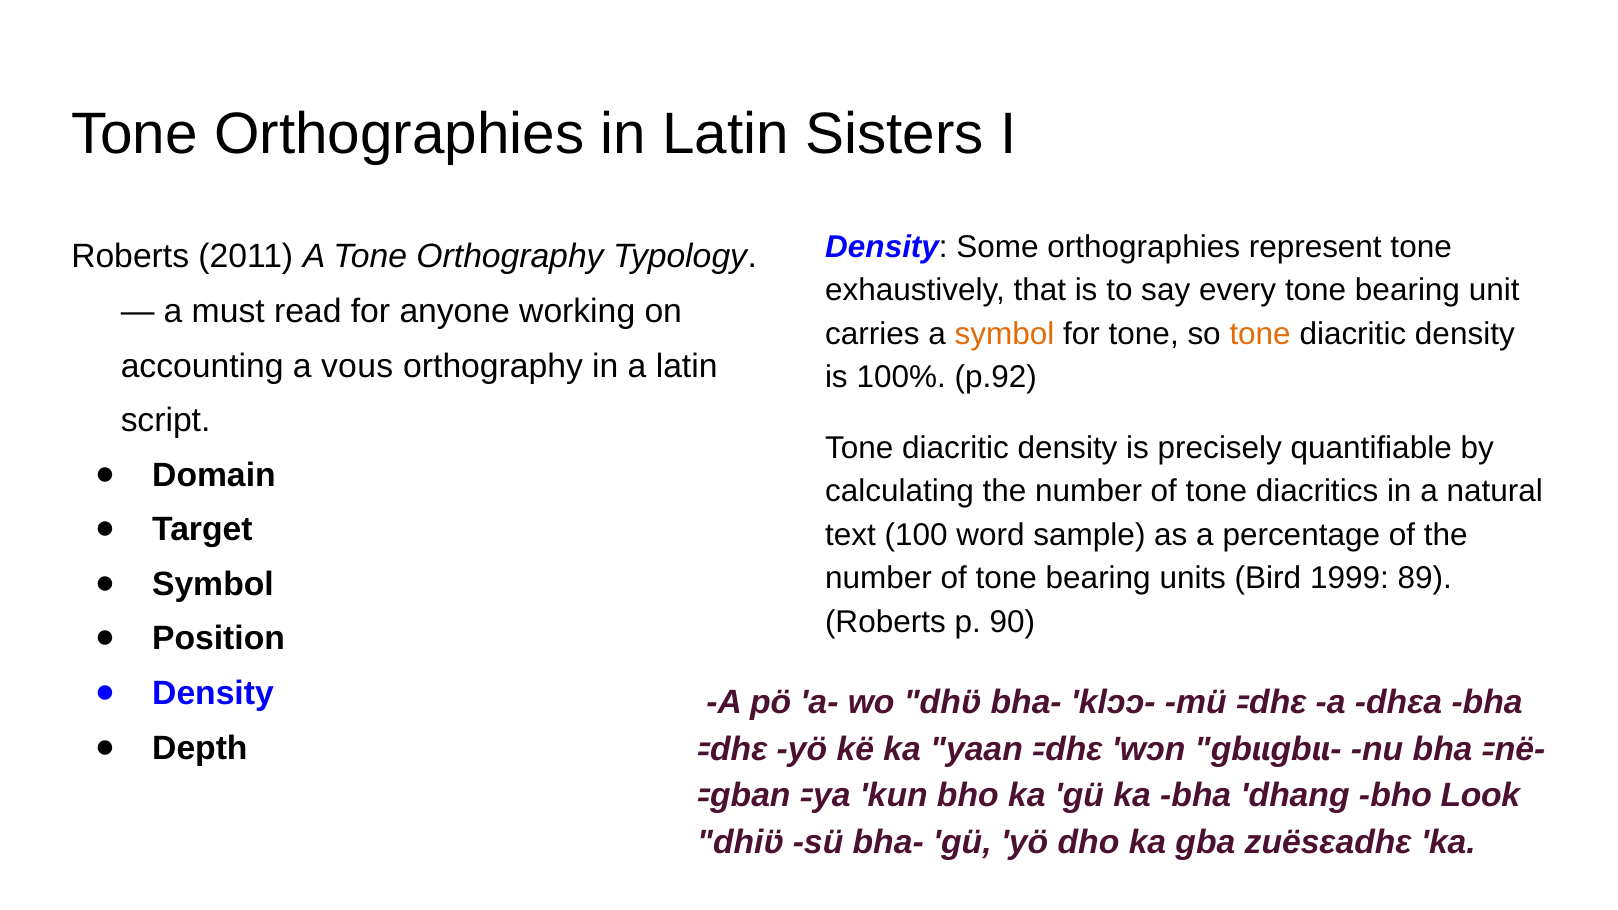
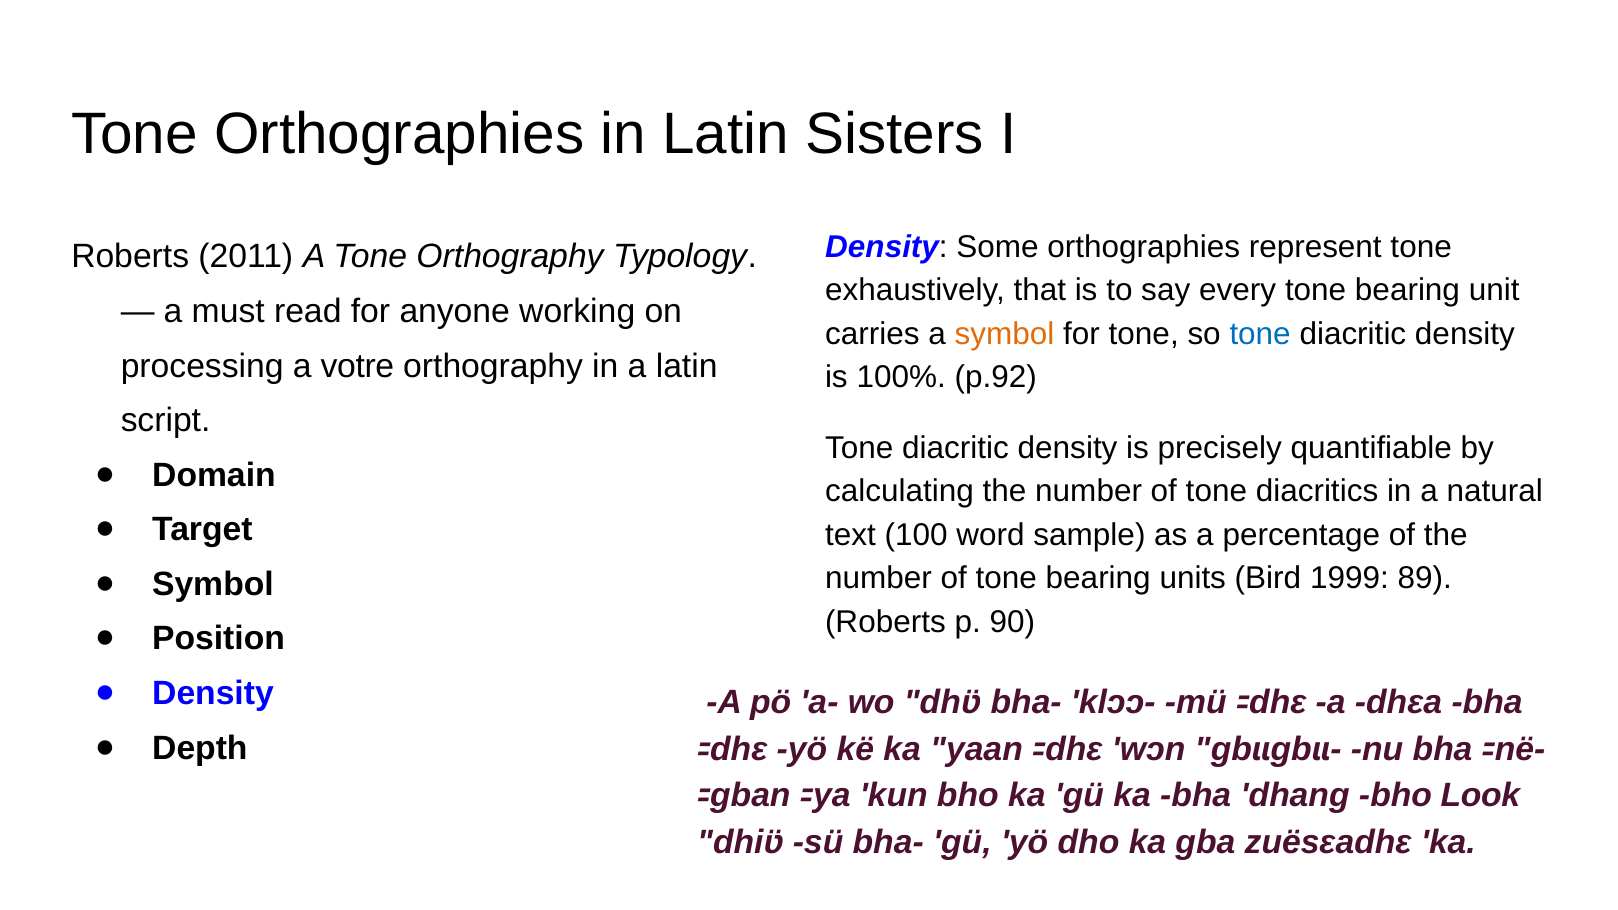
tone colour: orange -> blue (1260, 334)
accounting: accounting -> processing (202, 366)
vous: vous -> votre (357, 366)
